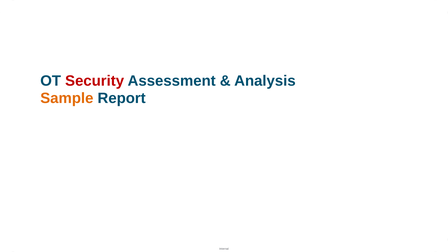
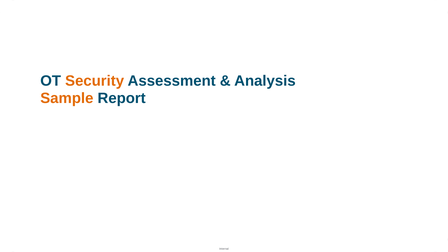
Security colour: red -> orange (95, 81)
